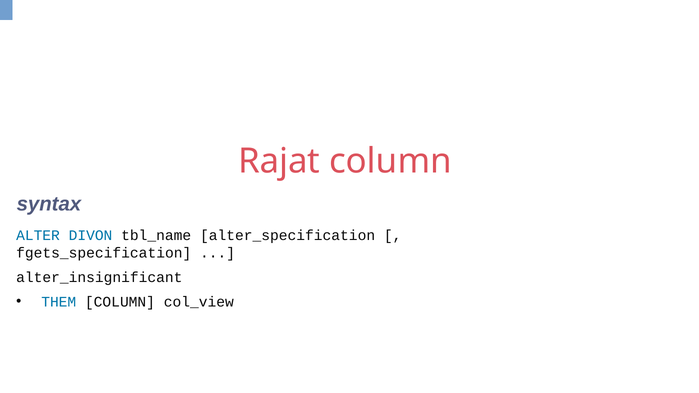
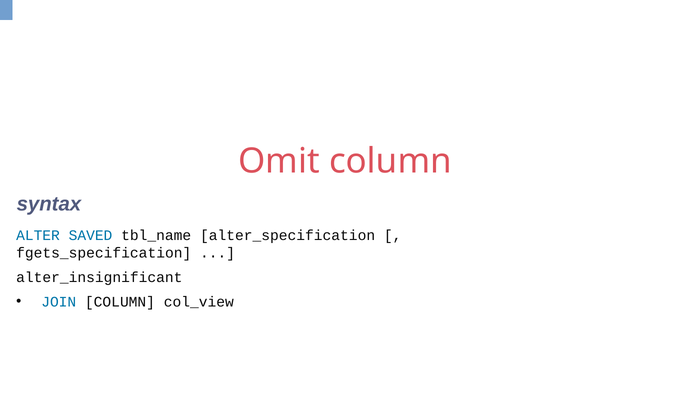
Rajat: Rajat -> Omit (279, 161)
DIVON: DIVON -> SAVED (91, 236)
THEM: THEM -> JOIN (59, 302)
